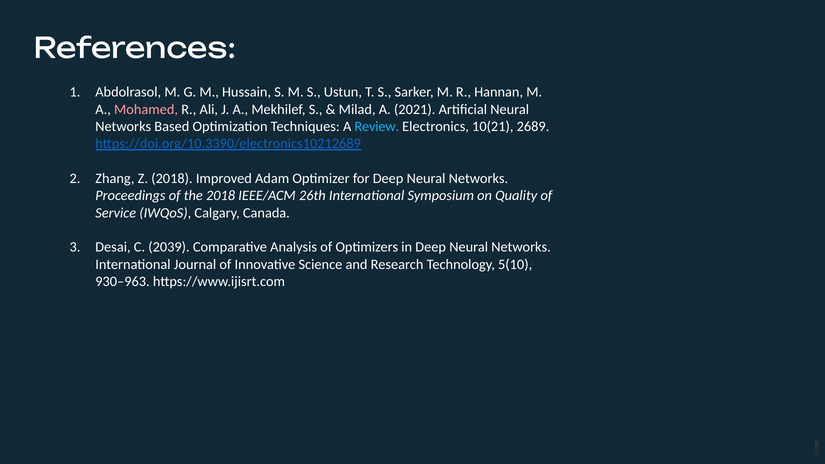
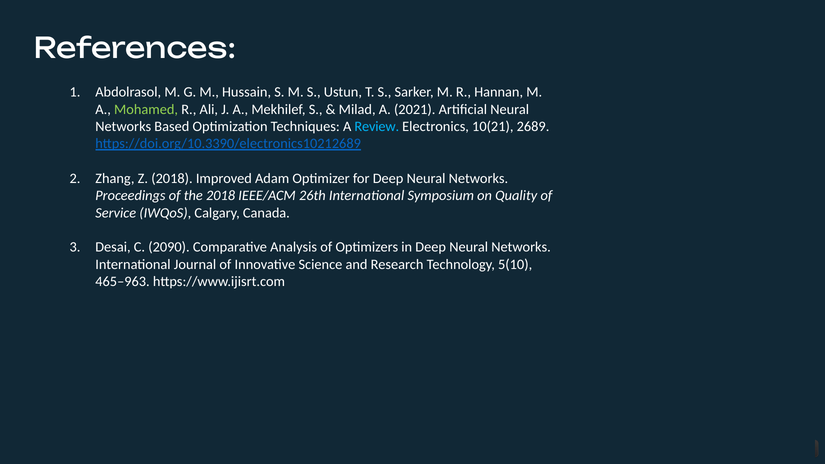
Mohamed colour: pink -> light green (146, 109)
2039: 2039 -> 2090 (169, 247)
930–963: 930–963 -> 465–963 (123, 282)
